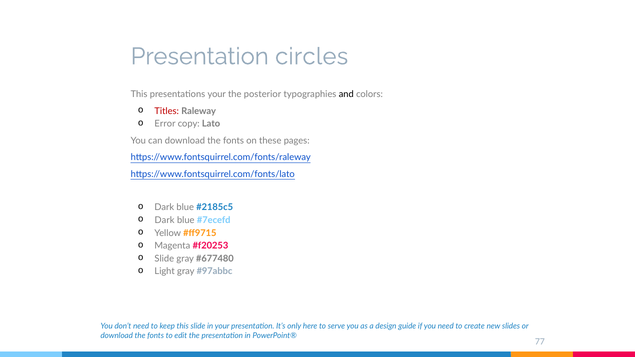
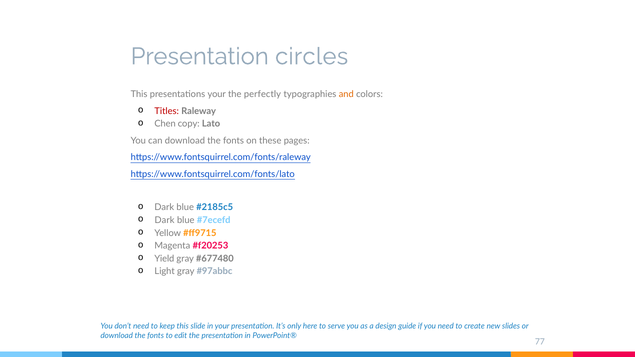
posterior: posterior -> perfectly (262, 94)
and colour: black -> orange (346, 94)
Error: Error -> Chen (165, 124)
Slide: Slide -> Yield (164, 259)
